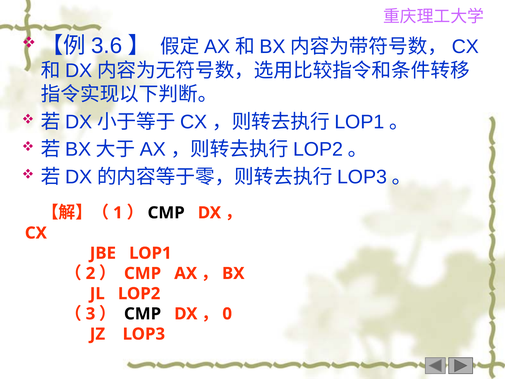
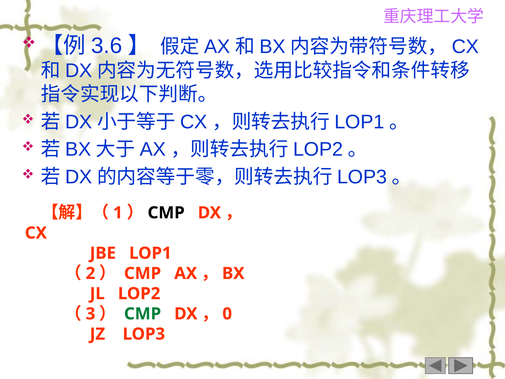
CMP colour: black -> green (143, 314)
